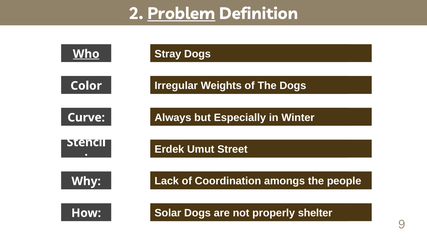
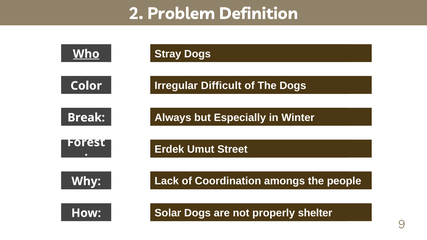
Problem underline: present -> none (181, 14)
Weights: Weights -> Difficult (221, 86)
Curve: Curve -> Break (86, 118)
Stencil: Stencil -> Forest (86, 142)
